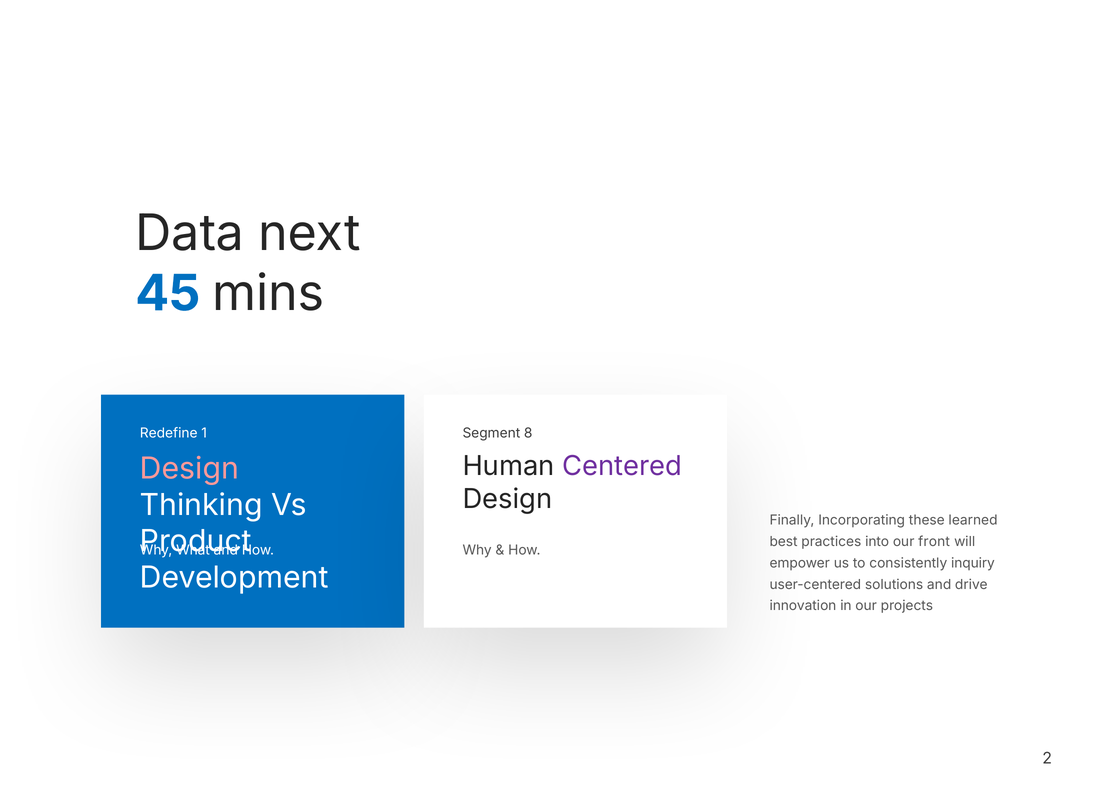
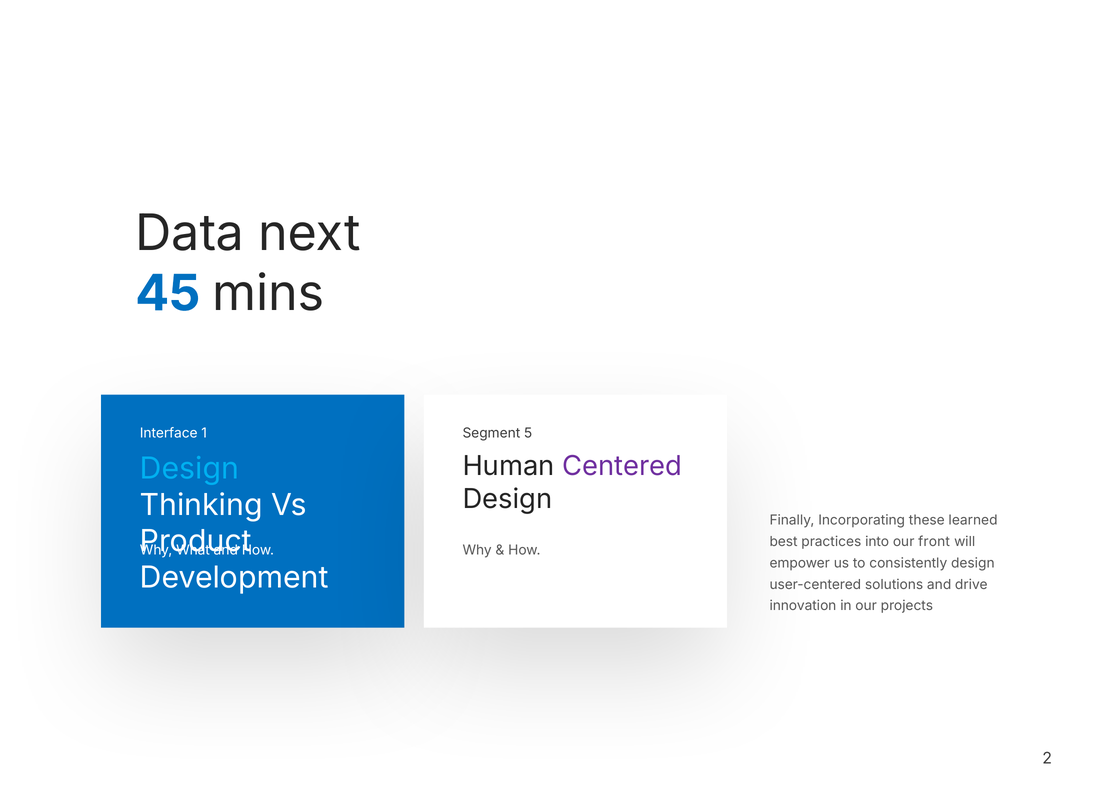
Redefine: Redefine -> Interface (169, 433)
8: 8 -> 5 (528, 433)
Design colour: pink -> light blue (189, 469)
consistently inquiry: inquiry -> design (973, 563)
